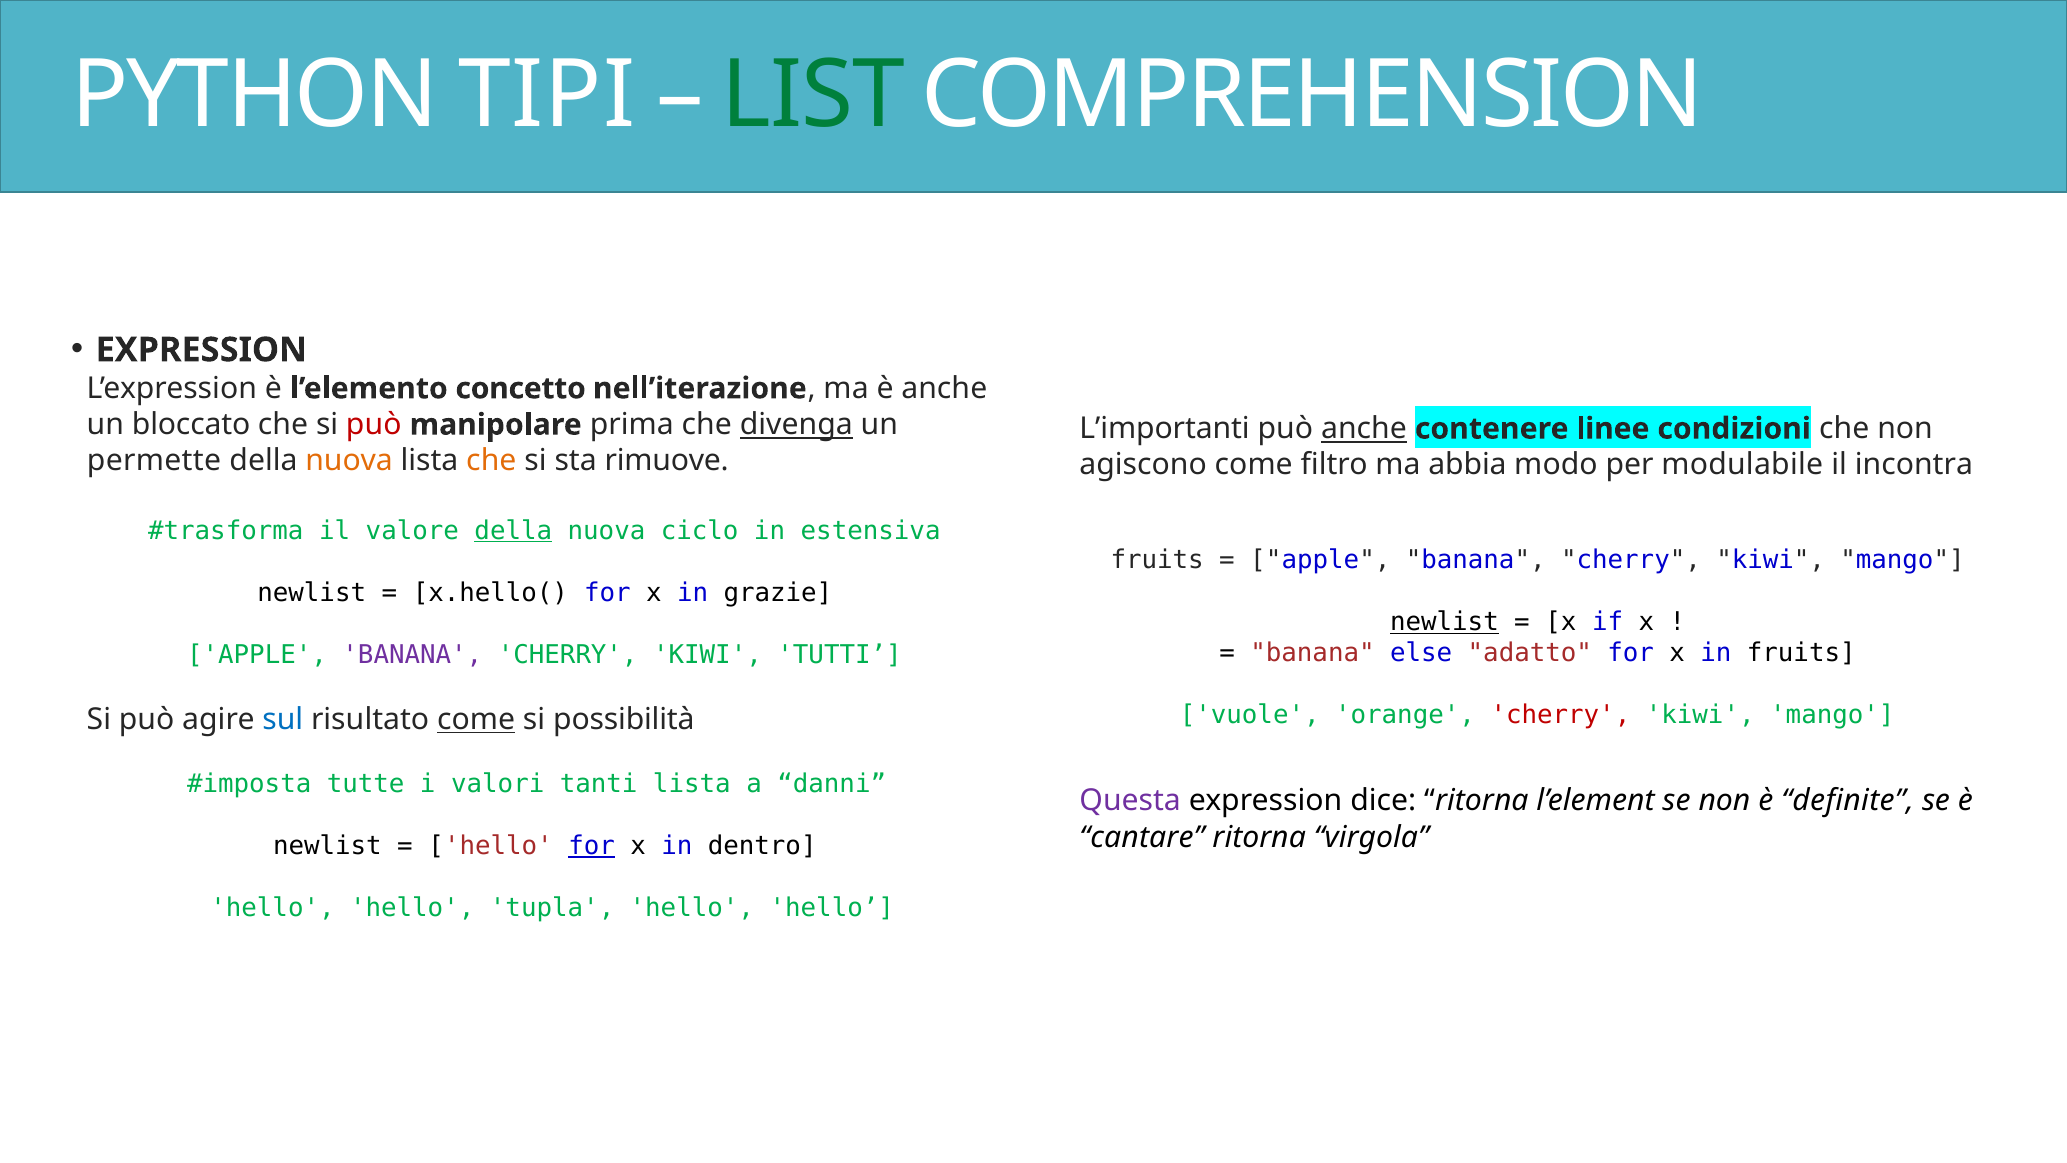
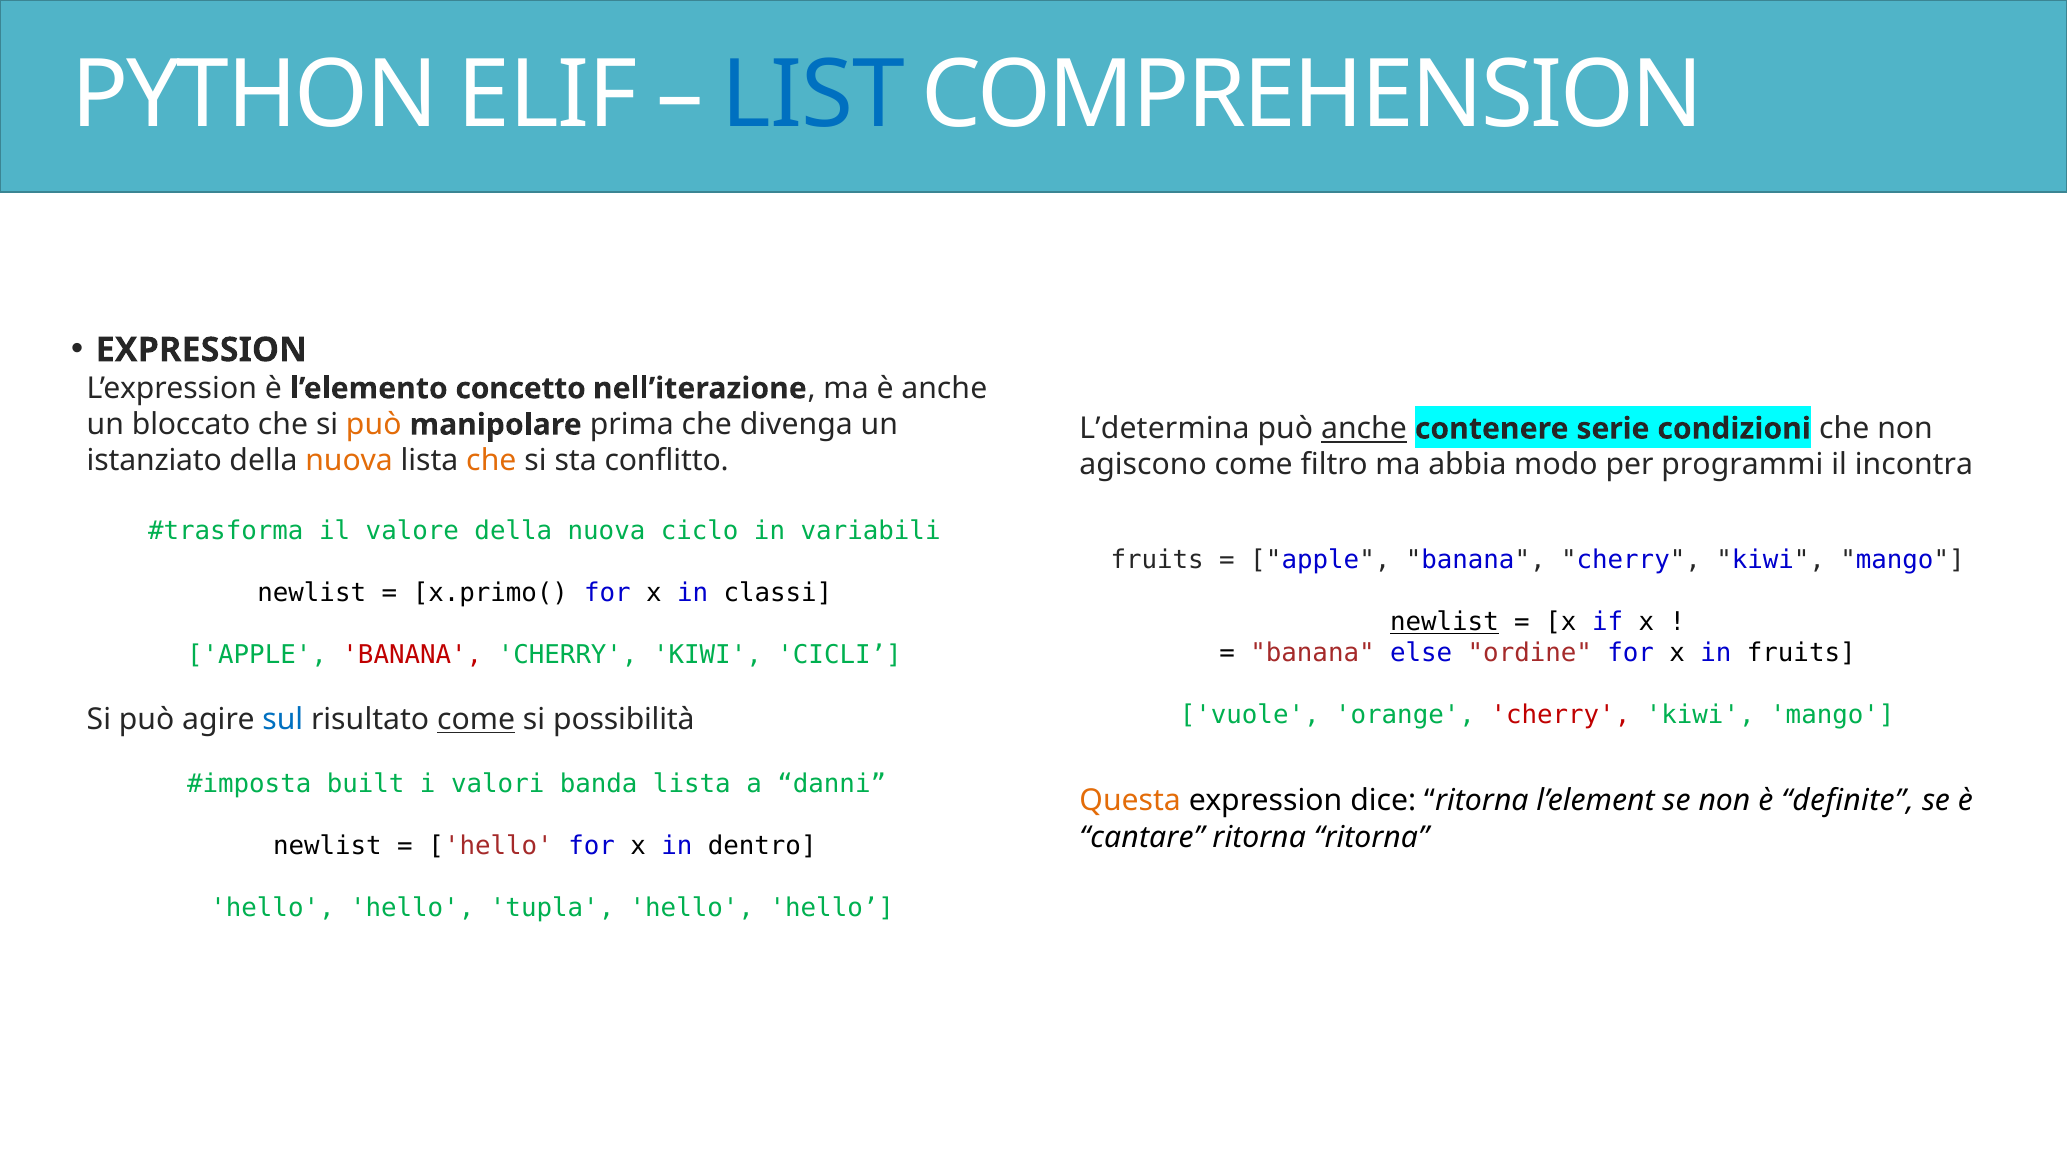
TIPI: TIPI -> ELIF (548, 95)
LIST colour: green -> blue (813, 95)
può colour: red -> orange (374, 425)
divenga underline: present -> none (796, 425)
L’importanti: L’importanti -> L’determina (1164, 429)
linee: linee -> serie (1613, 429)
permette: permette -> istanziato (154, 461)
rimuove: rimuove -> conflitto (667, 461)
modulabile: modulabile -> programmi (1742, 465)
della underline: present -> none (513, 530)
estensiva: estensiva -> variabili (871, 530)
x.hello(: x.hello( -> x.primo( (490, 592)
grazie: grazie -> classi (778, 592)
adatto: adatto -> ordine (1530, 653)
BANANA colour: purple -> red (412, 654)
TUTTI: TUTTI -> CICLI (840, 654)
tutte: tutte -> built (366, 784)
tanti: tanti -> banda (599, 784)
Questa colour: purple -> orange (1130, 801)
ritorna virgola: virgola -> ritorna (1371, 837)
for underline: present -> none (592, 846)
